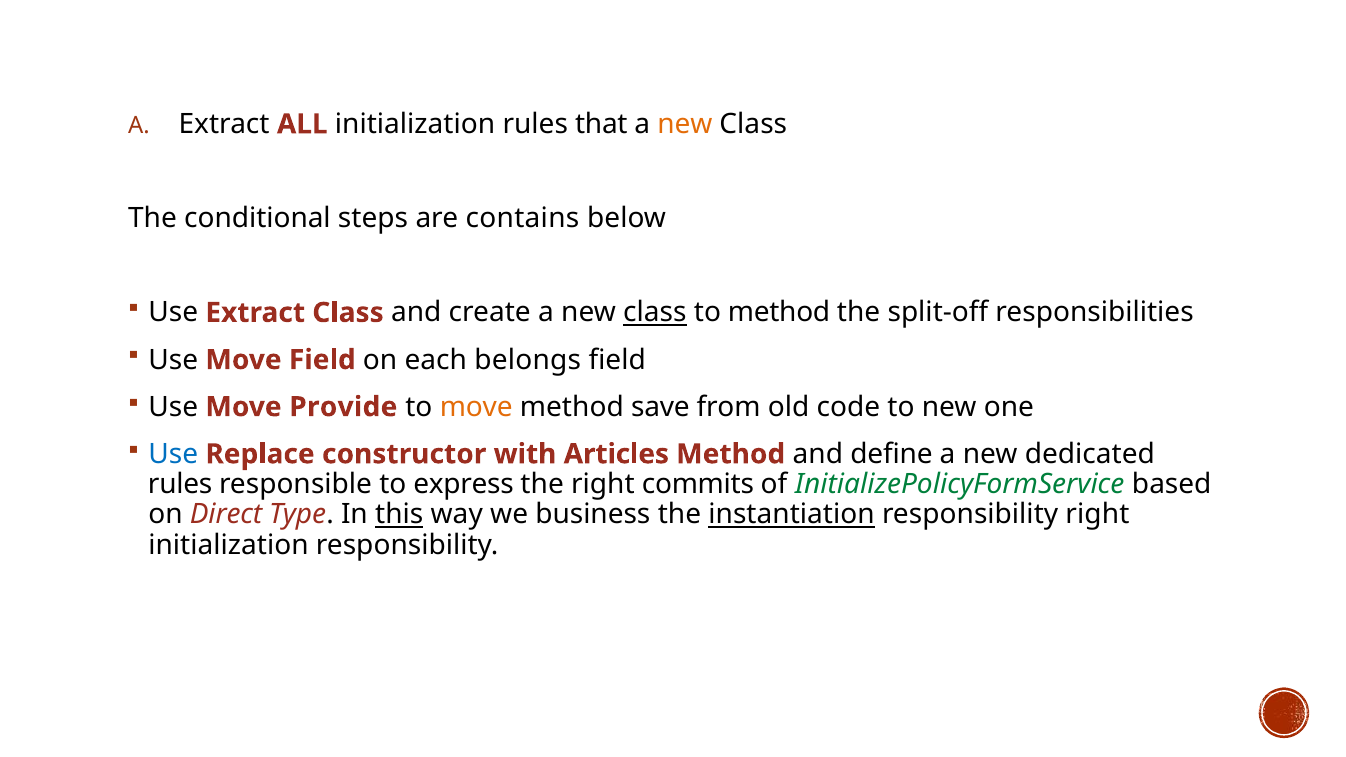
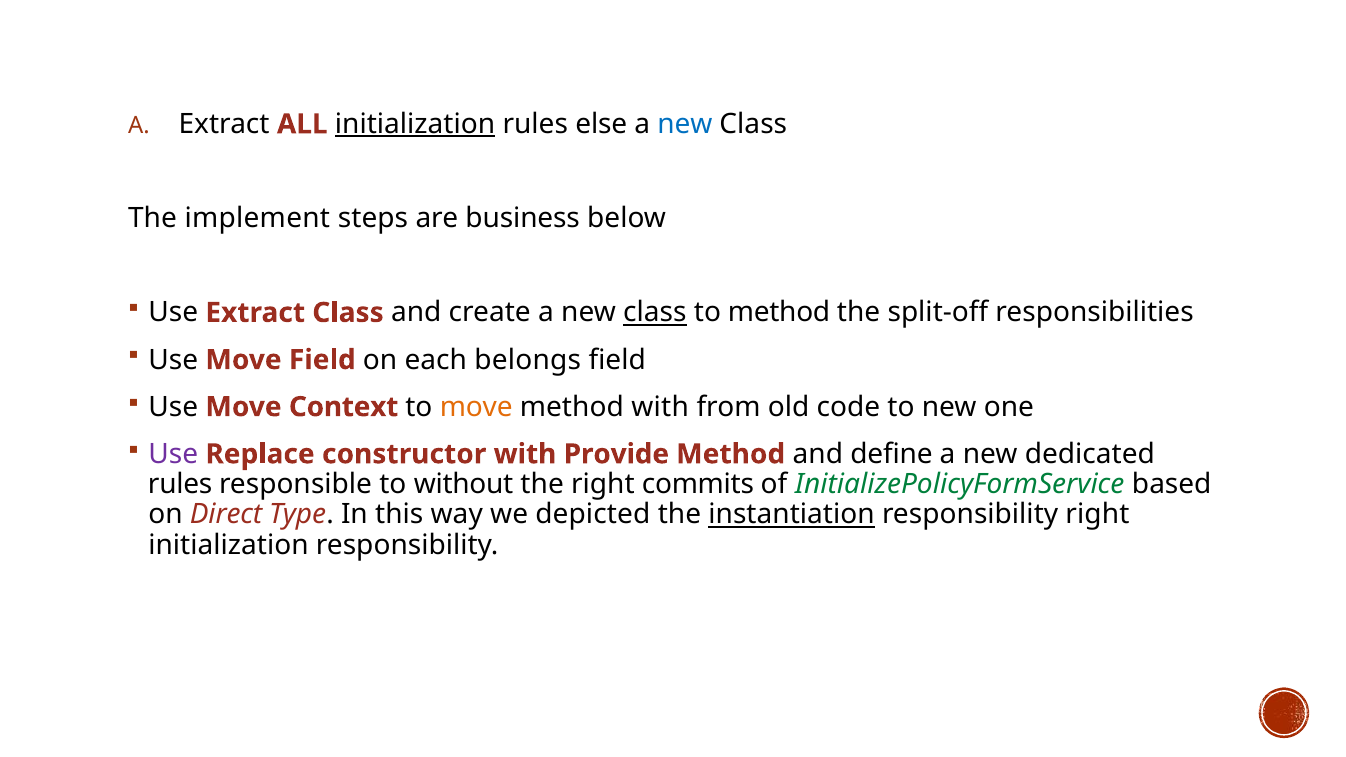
initialization underline: none -> present (415, 124)
that: that -> else (601, 124)
new colour: orange -> blue (685, 124)
conditional: conditional -> implement (257, 218)
contains: contains -> business (523, 218)
Provide: Provide -> Context (344, 407)
method save: save -> with (660, 407)
Use colour: blue -> purple (173, 454)
Articles: Articles -> Provide (616, 454)
express: express -> without (464, 484)
this underline: present -> none (399, 515)
business: business -> depicted (593, 515)
